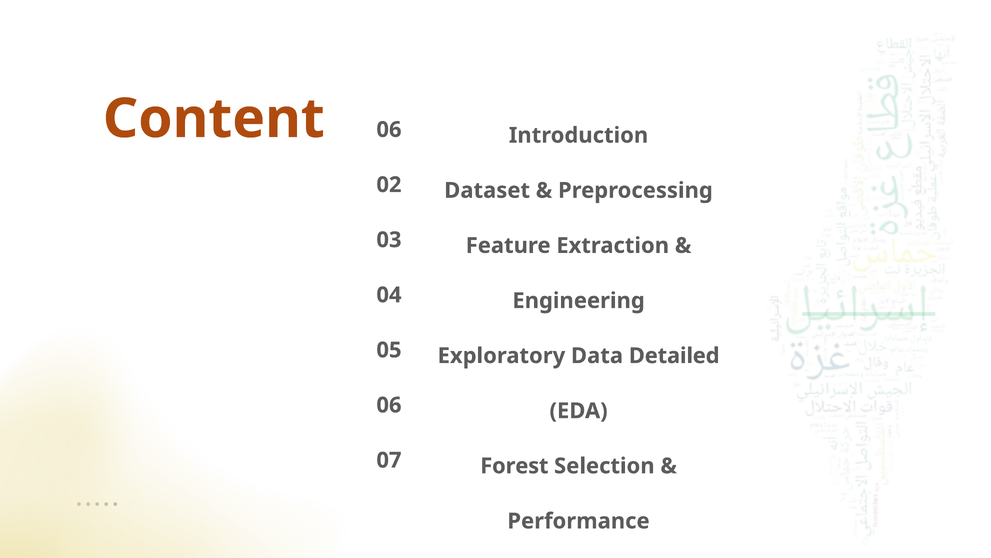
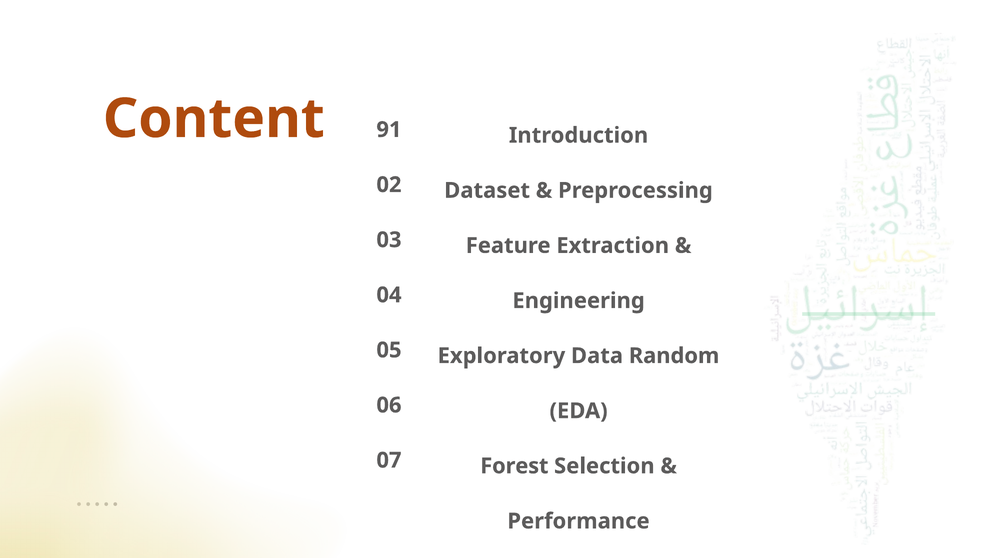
Content 06: 06 -> 91 (389, 130)
Detailed: Detailed -> Random (674, 355)
